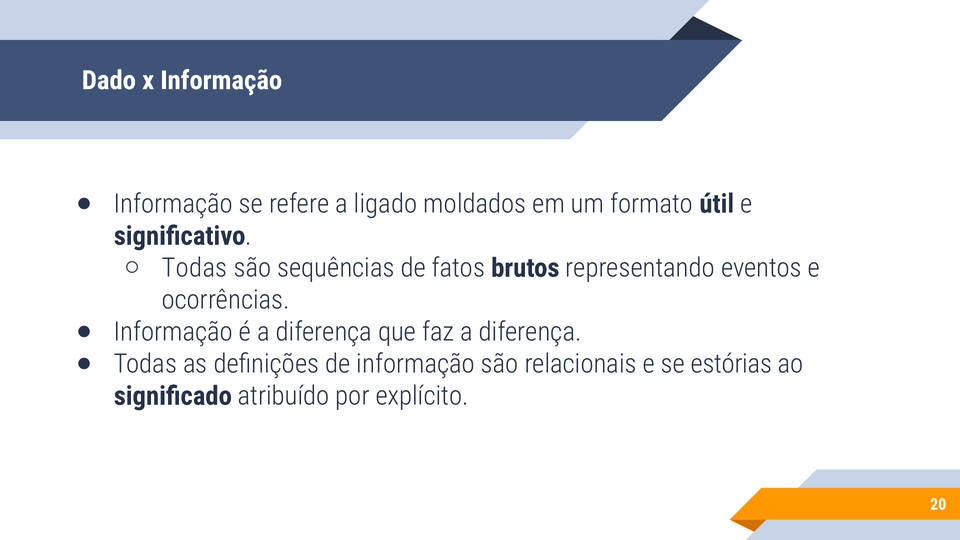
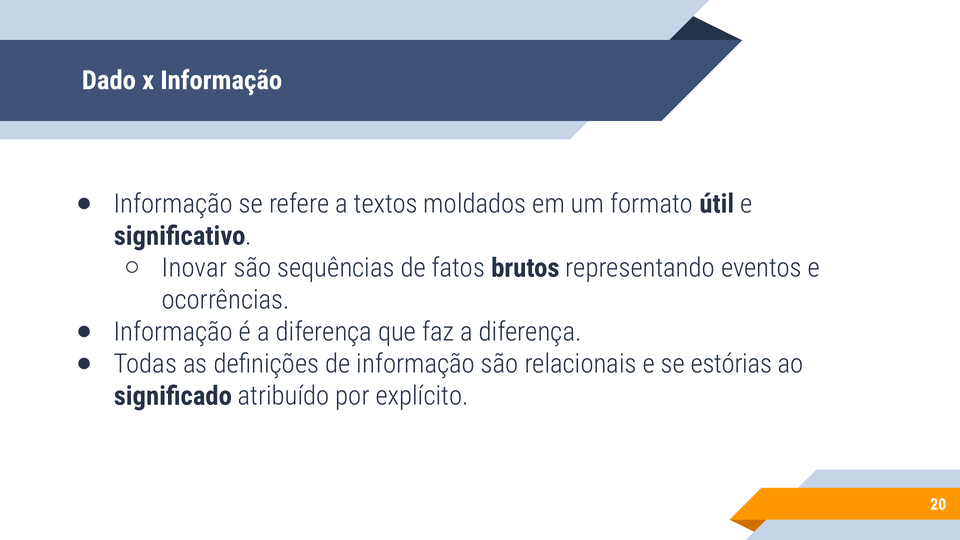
ligado: ligado -> textos (386, 204)
Todas: Todas -> Inovar (195, 268)
